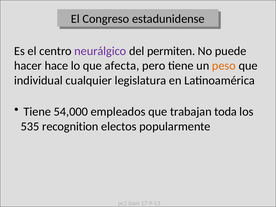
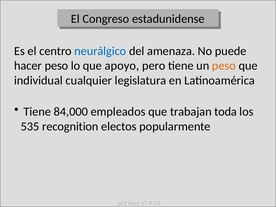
neurálgico colour: purple -> blue (100, 51)
permiten: permiten -> amenaza (171, 51)
hacer hace: hace -> peso (56, 66)
afecta: afecta -> apoyo (122, 66)
54,000: 54,000 -> 84,000 (71, 112)
